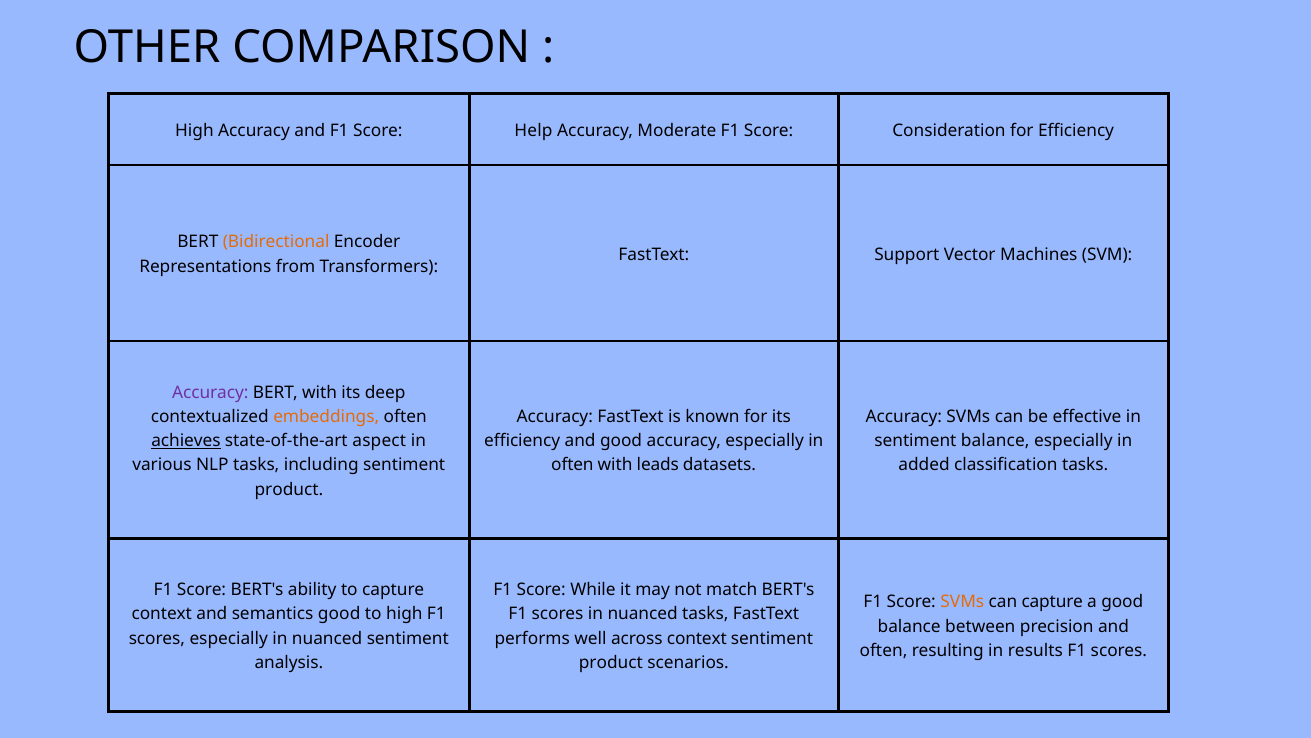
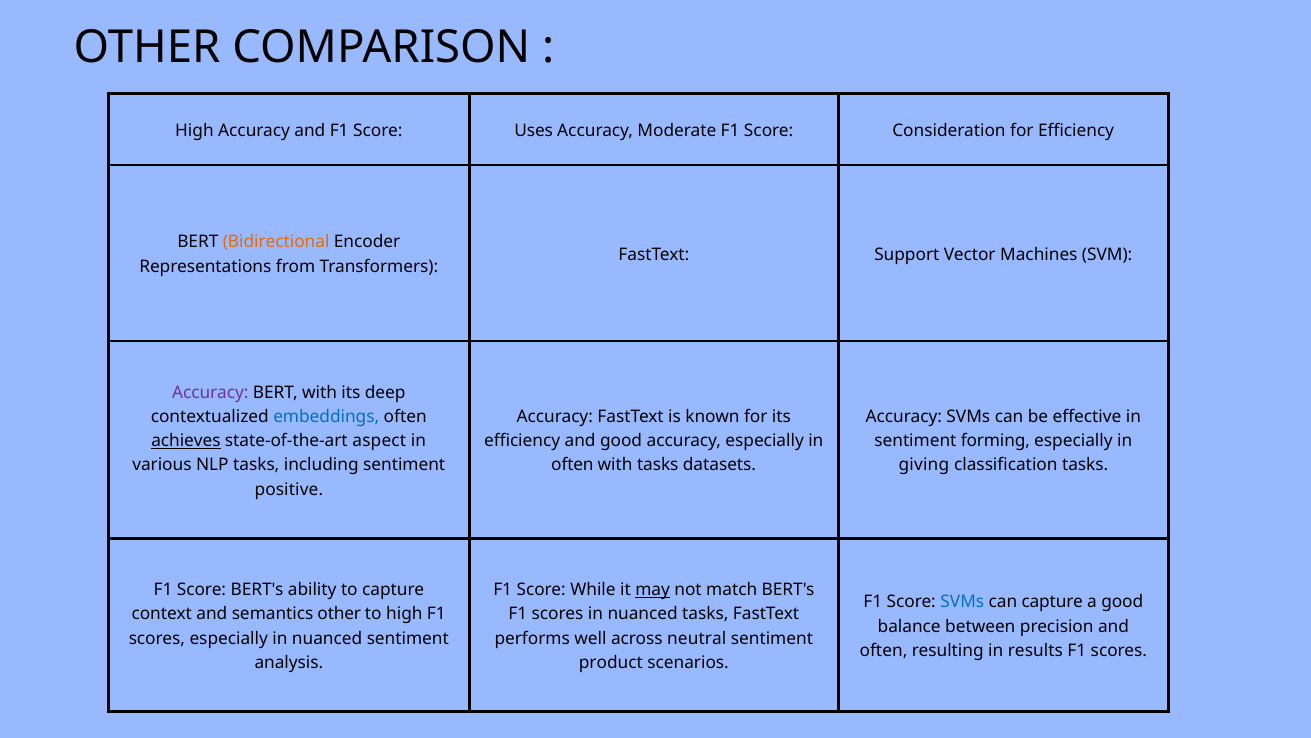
Help: Help -> Uses (534, 131)
embeddings colour: orange -> blue (326, 416)
sentiment balance: balance -> forming (995, 441)
with leads: leads -> tasks (658, 465)
added: added -> giving (924, 465)
product: product -> positive (289, 489)
may underline: none -> present (653, 590)
SVMs colour: orange -> blue (962, 602)
semantics good: good -> other (339, 614)
across context: context -> neutral (697, 638)
